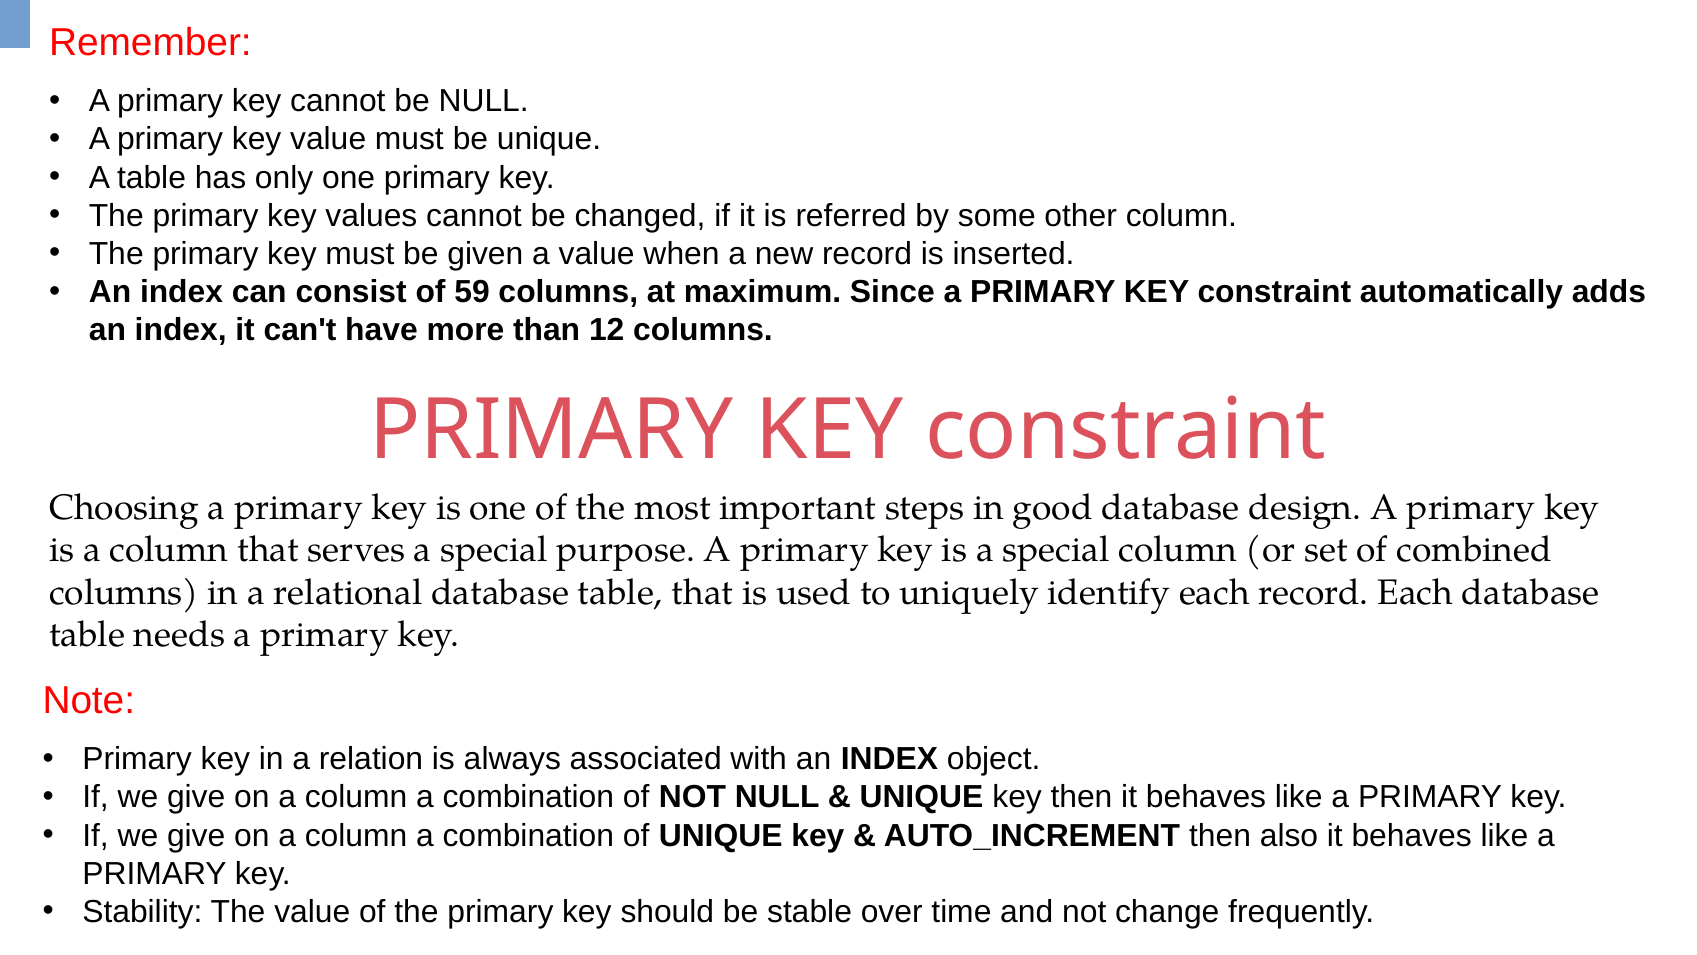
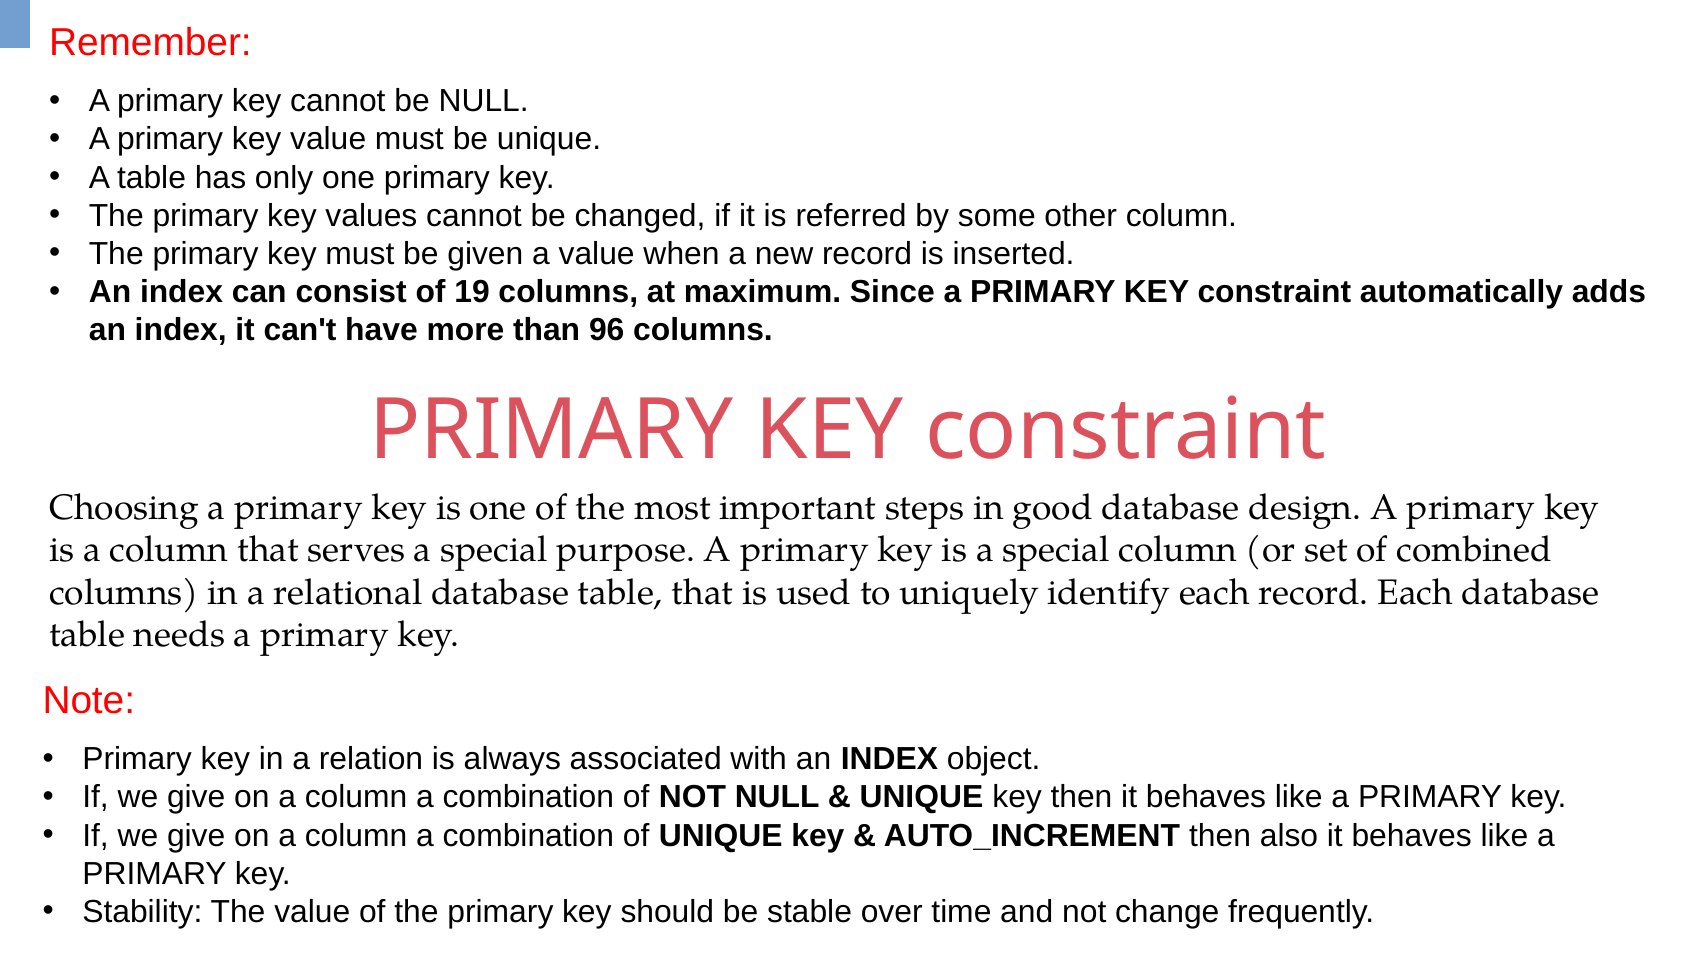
59: 59 -> 19 (472, 292)
12: 12 -> 96 (607, 330)
